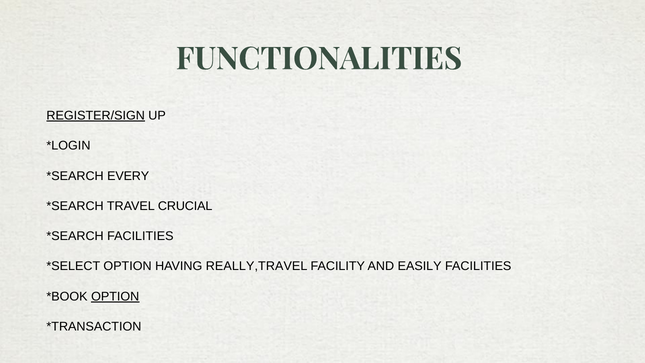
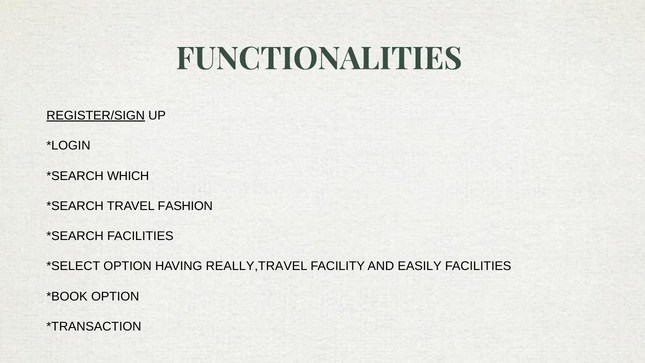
EVERY: EVERY -> WHICH (128, 176)
CRUCIAL: CRUCIAL -> FASHION (185, 206)
OPTION underline: present -> none (115, 296)
